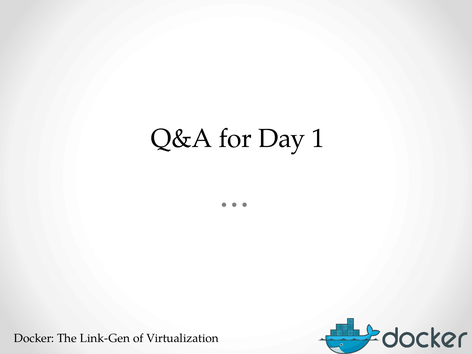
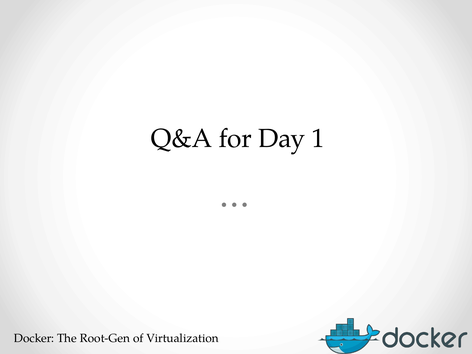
Link-Gen: Link-Gen -> Root-Gen (105, 338)
